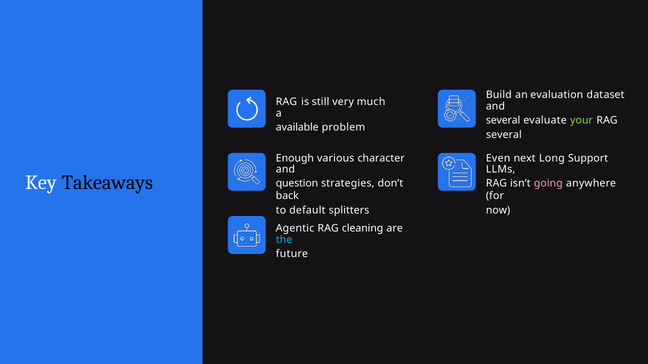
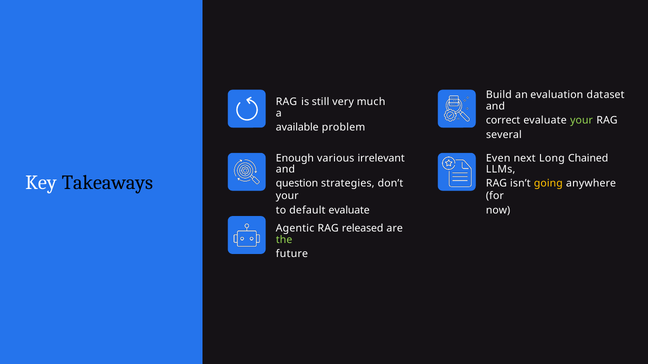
several: several -> correct (503, 120)
character: character -> irrelevant (381, 158)
Support: Support -> Chained (588, 158)
going colour: pink -> yellow (548, 184)
back: back -> your (287, 196)
default splitters: splitters -> evaluate (349, 211)
cleaning: cleaning -> released (363, 229)
the colour: light blue -> light green (284, 240)
